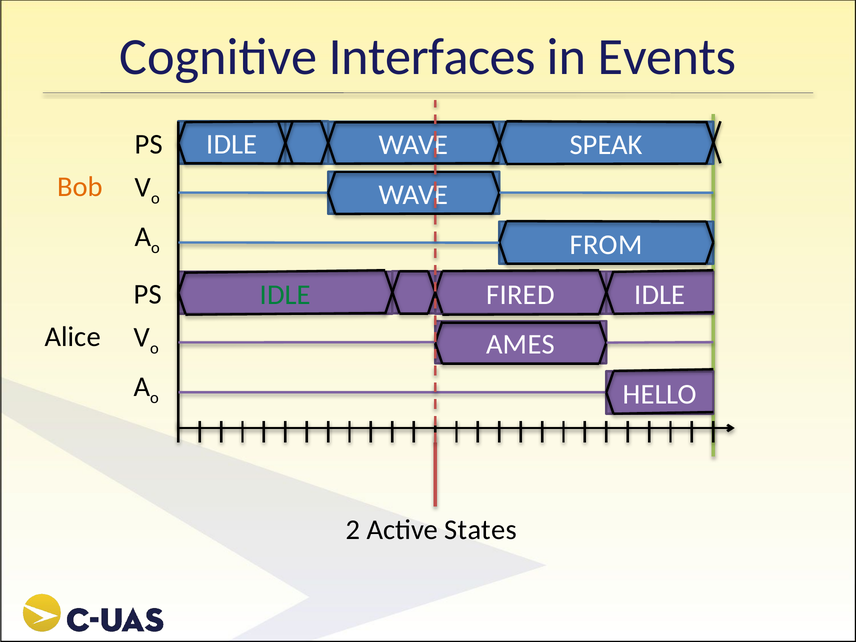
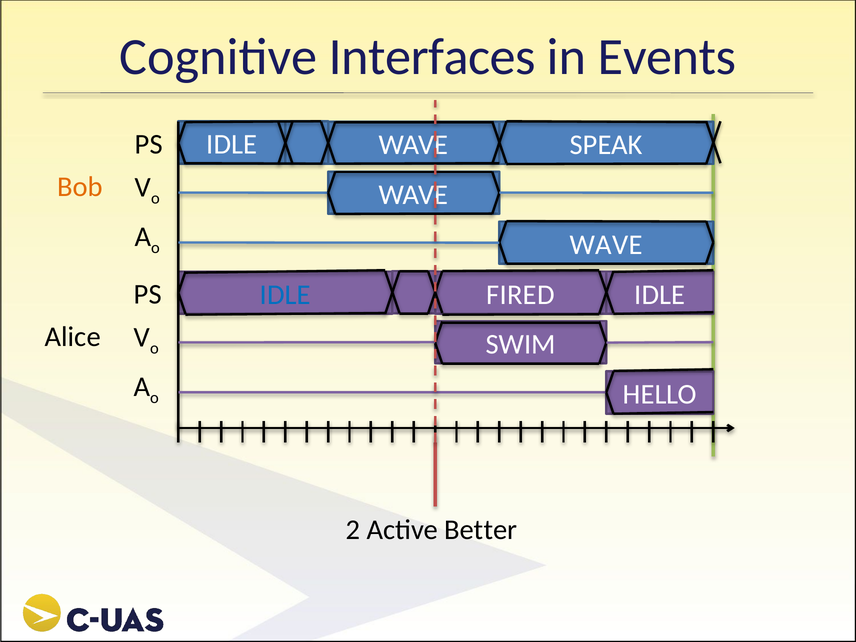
FROM: FROM -> WAVE (606, 245)
IDLE colour: green -> blue (285, 295)
AMES: AMES -> SWIM (521, 344)
States: States -> Better (481, 530)
